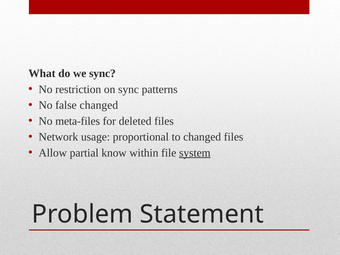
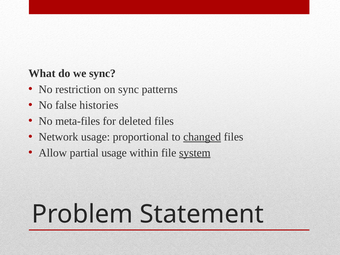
false changed: changed -> histories (99, 105)
changed underline: none -> present (202, 137)
partial know: know -> usage (114, 153)
